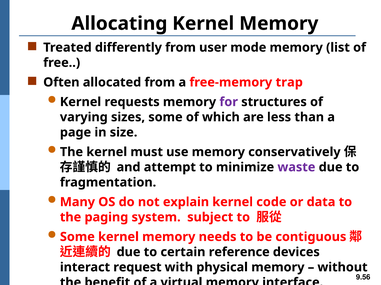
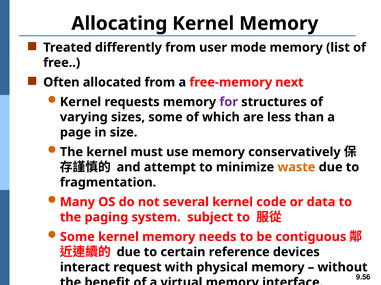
trap: trap -> next (289, 82)
waste colour: purple -> orange (296, 168)
explain: explain -> several (186, 202)
